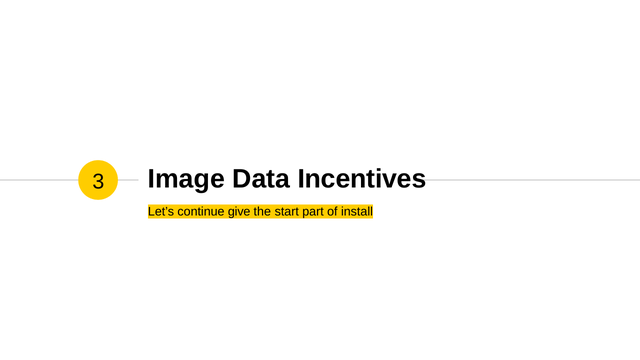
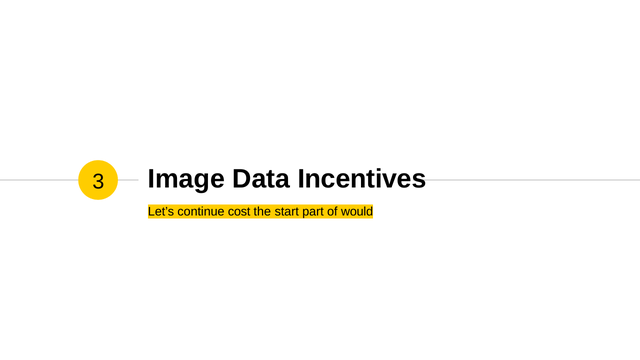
give: give -> cost (239, 212)
install: install -> would (357, 212)
